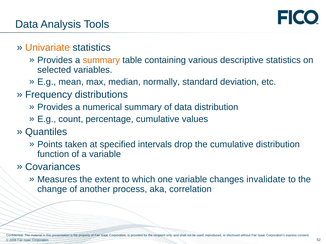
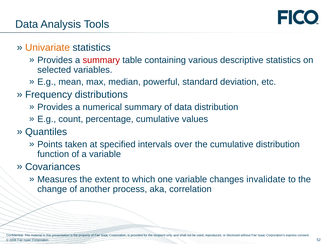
summary colour: orange -> red (101, 60)
normally: normally -> powerful (161, 82)
drop: drop -> over (183, 145)
